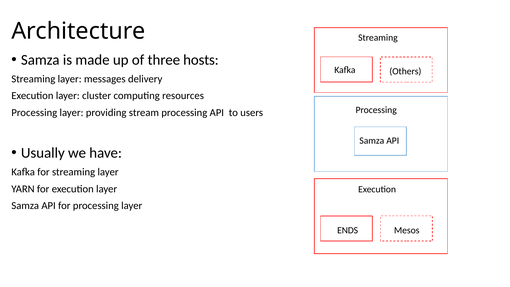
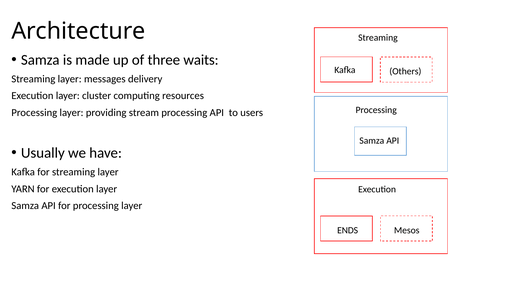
hosts: hosts -> waits (201, 60)
